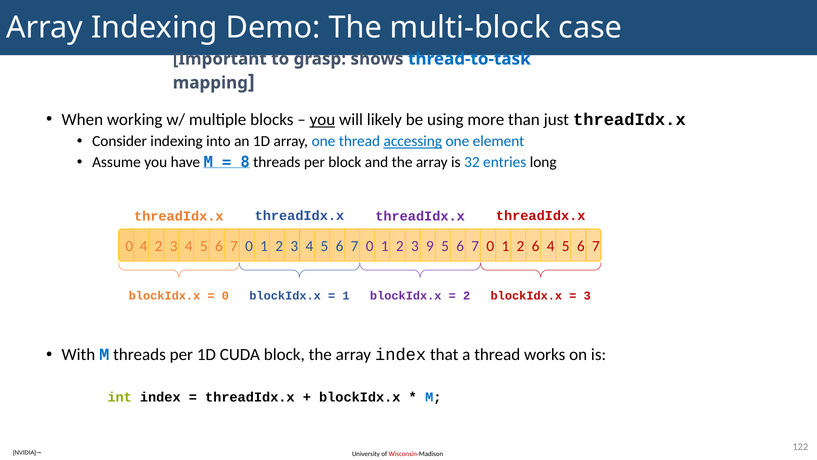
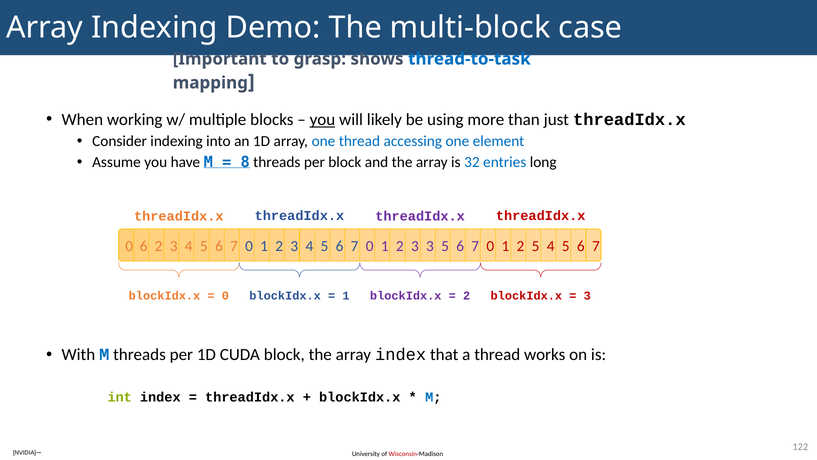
accessing underline: present -> none (413, 141)
0 4: 4 -> 6 (144, 246)
3 9: 9 -> 3 (430, 246)
2 6: 6 -> 5 (536, 246)
